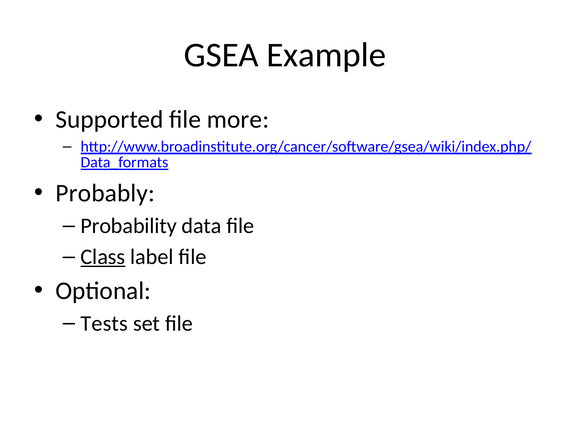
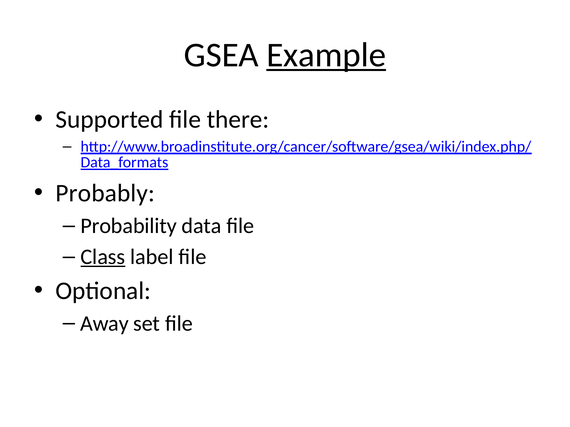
Example underline: none -> present (326, 55)
more: more -> there (238, 120)
Tests: Tests -> Away (104, 324)
